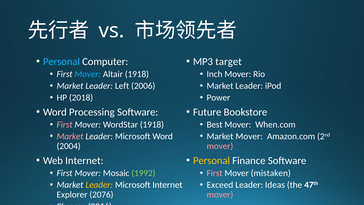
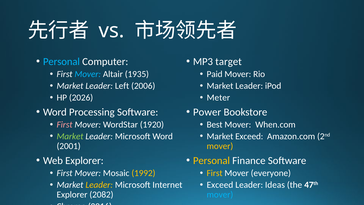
Altair 1918: 1918 -> 1935 (137, 74)
Inch: Inch -> Paid (215, 74)
2018: 2018 -> 2026 (81, 97)
Power: Power -> Meter (218, 97)
Future: Future -> Power (207, 112)
WordStar 1918: 1918 -> 1920 (152, 124)
Market colour: pink -> light green (70, 136)
Market Mover: Mover -> Exceed (249, 136)
2004: 2004 -> 2001 (69, 146)
mover colour: pink -> yellow (220, 146)
Web Internet: Internet -> Explorer (84, 160)
1992 colour: light green -> yellow (143, 173)
First colour: pink -> yellow (215, 173)
mistaken: mistaken -> everyone (271, 173)
2076: 2076 -> 2082 (101, 194)
mover colour: pink -> light blue (220, 194)
